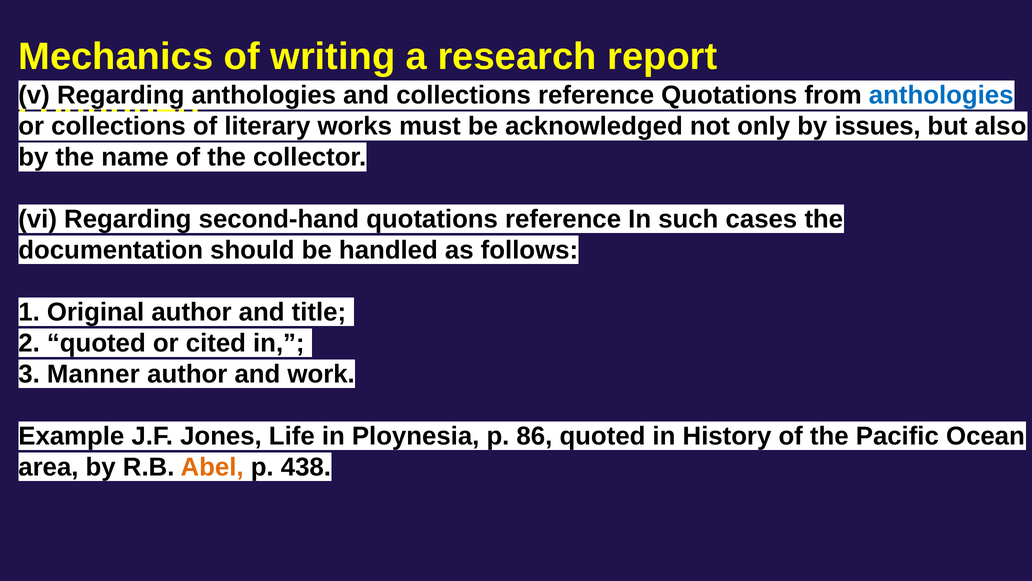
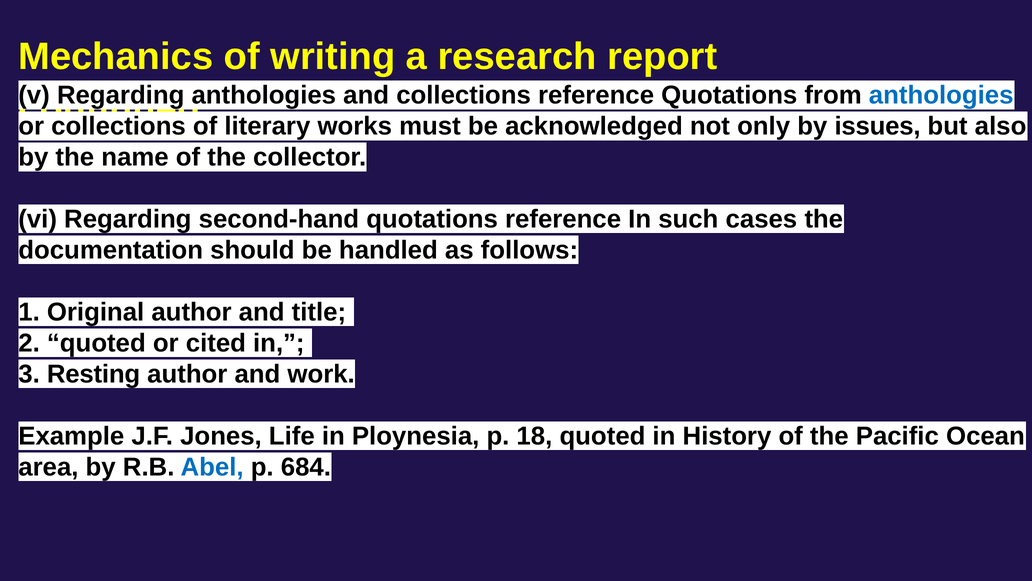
Manner: Manner -> Resting (94, 374)
86: 86 -> 18 (534, 436)
Abel colour: orange -> blue (212, 467)
438: 438 -> 684 (306, 467)
